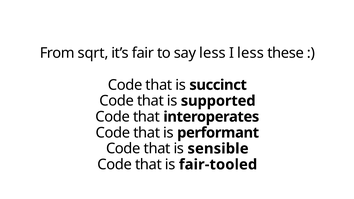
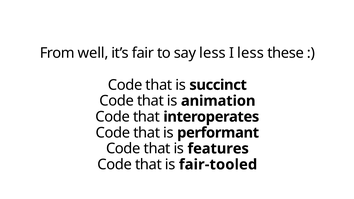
sqrt: sqrt -> well (93, 53)
supported: supported -> animation (218, 101)
sensible: sensible -> features (218, 149)
